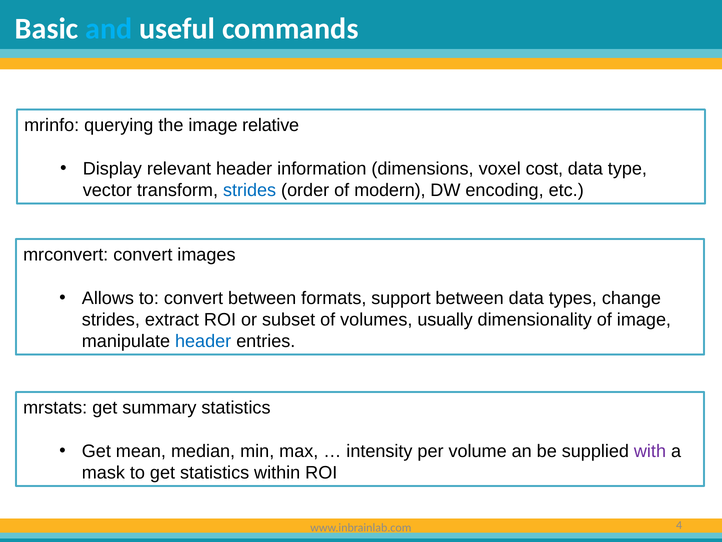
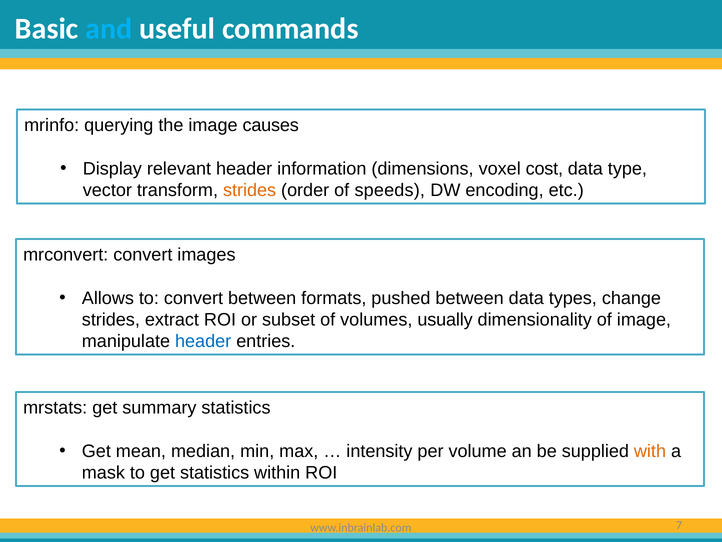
relative: relative -> causes (271, 125)
strides colour: blue -> orange (250, 190)
modern: modern -> speeds (390, 190)
support: support -> pushed (401, 298)
with colour: purple -> orange (650, 451)
4: 4 -> 7 (679, 525)
